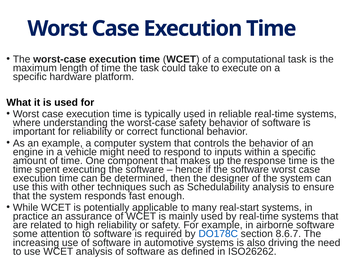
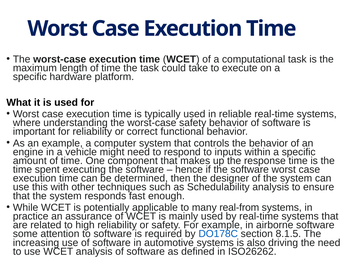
real-start: real-start -> real-from (239, 208)
8.6.7: 8.6.7 -> 8.1.5 (288, 234)
